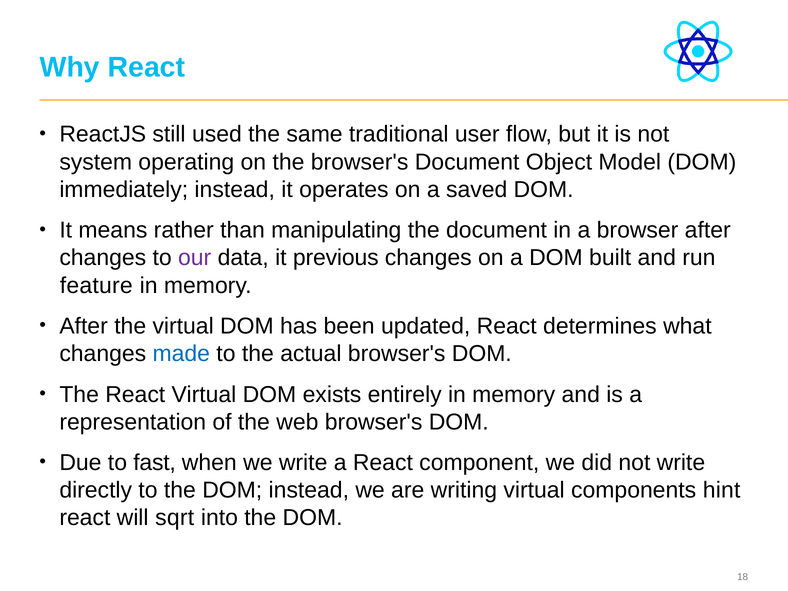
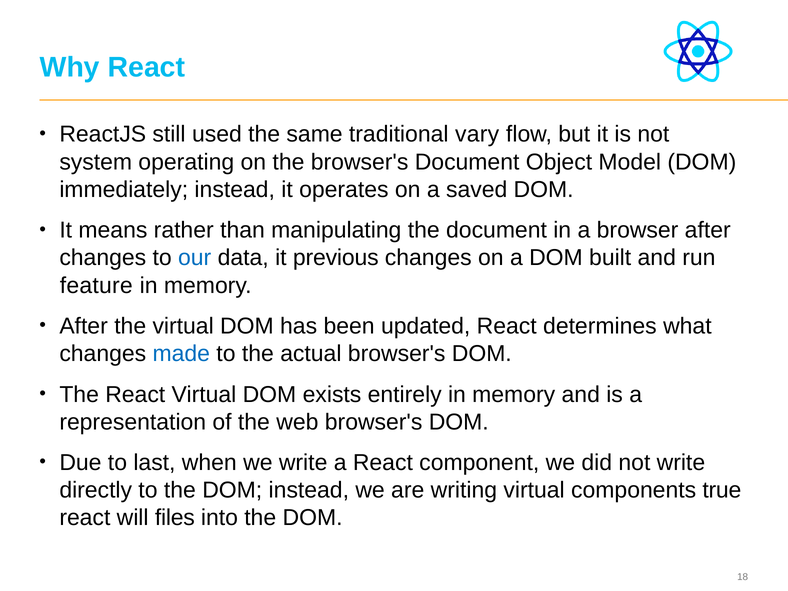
user: user -> vary (477, 134)
our colour: purple -> blue (195, 258)
fast: fast -> last (154, 463)
hint: hint -> true (722, 490)
sqrt: sqrt -> files (175, 518)
